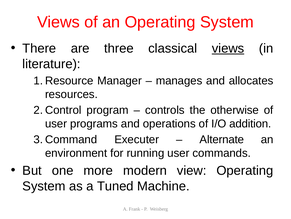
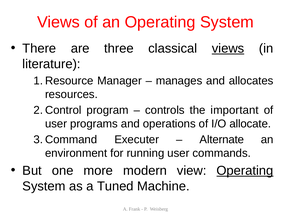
otherwise: otherwise -> important (235, 110)
addition: addition -> allocate (250, 123)
Operating underline: none -> present (245, 170)
